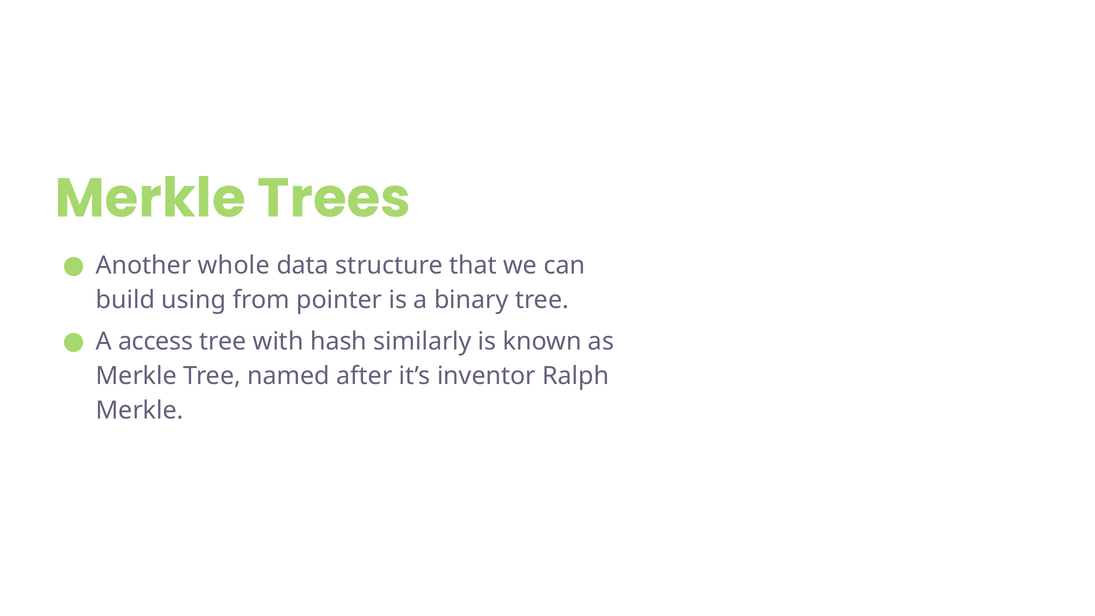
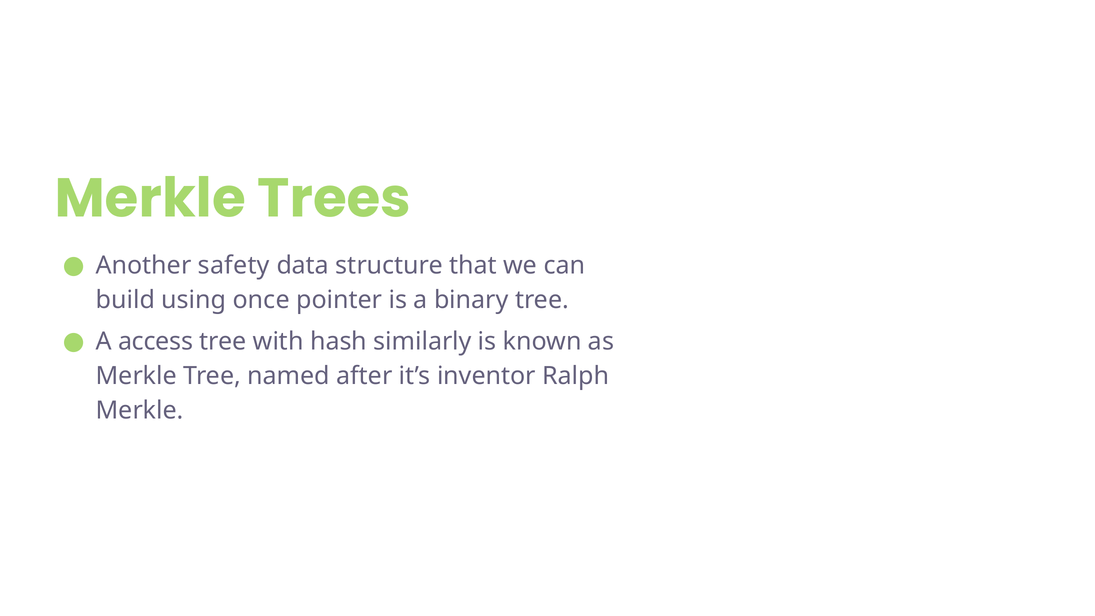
whole: whole -> safety (234, 265)
from: from -> once (261, 300)
